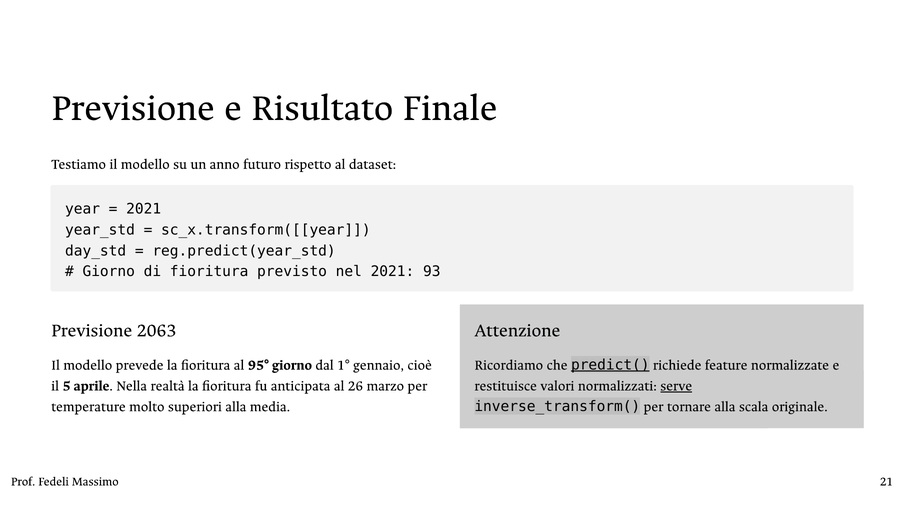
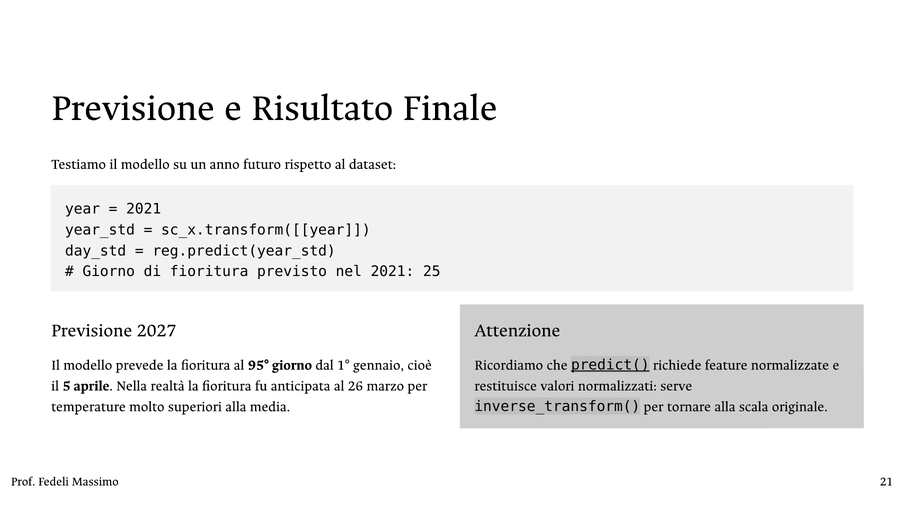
93: 93 -> 25 (432, 272)
2063: 2063 -> 2027 (157, 330)
serve underline: present -> none (676, 386)
